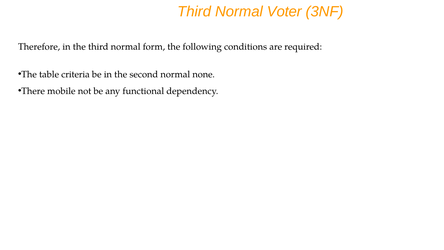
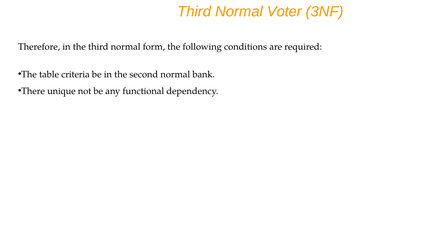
none: none -> bank (204, 74)
mobile: mobile -> unique (61, 91)
